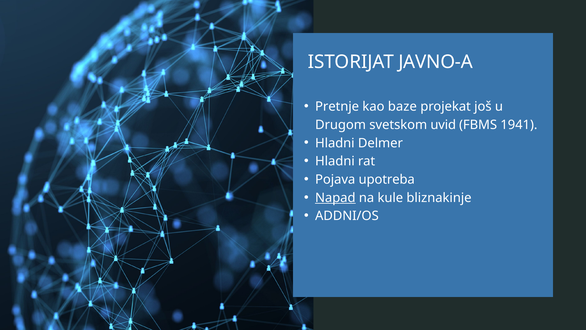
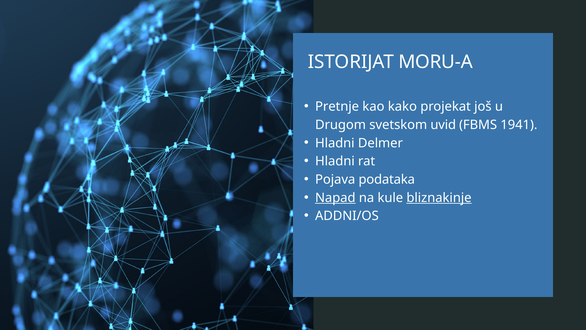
JAVNO-A: JAVNO-A -> MORU-A (436, 62)
baze: baze -> kako (402, 106)
upotreba: upotreba -> podataka (387, 179)
bliznakinje underline: none -> present (439, 198)
